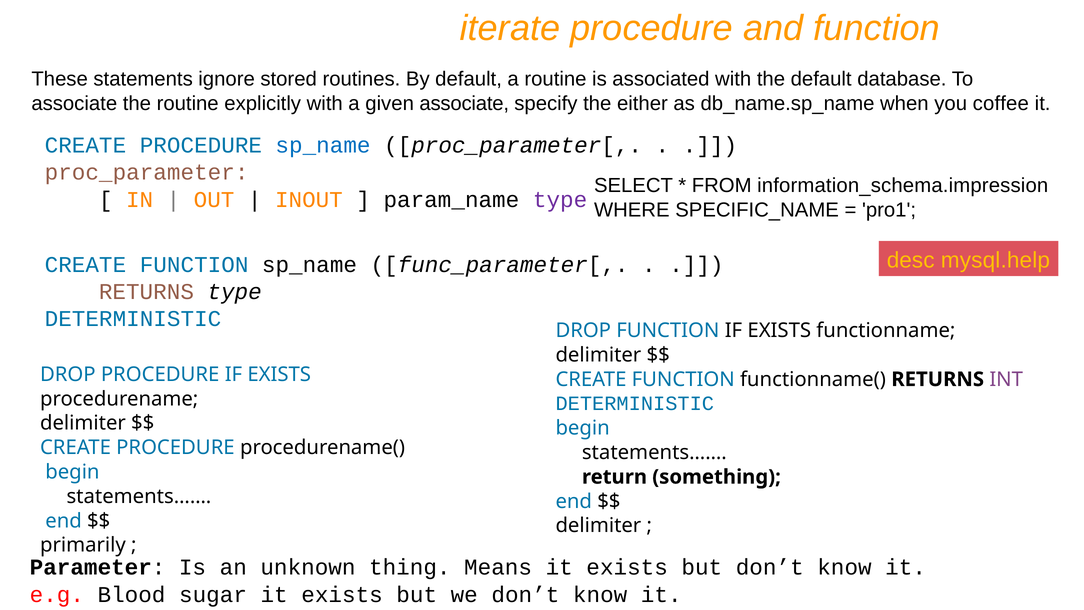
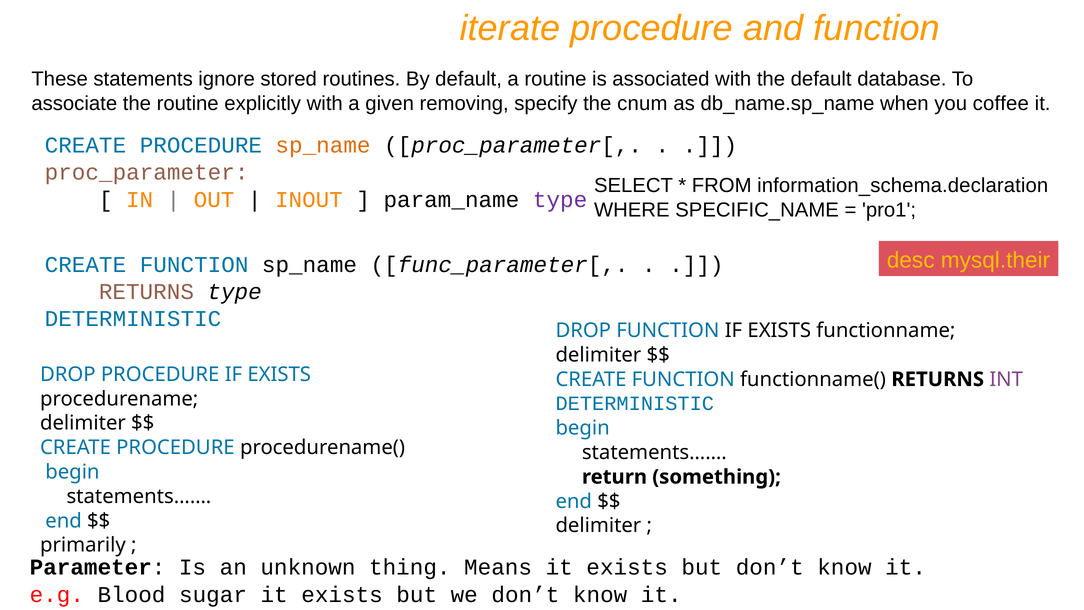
given associate: associate -> removing (464, 104)
either: either -> cnum (642, 104)
sp_name colour: blue -> orange (323, 145)
information_schema.impression: information_schema.impression -> information_schema.declaration (903, 186)
mysql.help: mysql.help -> mysql.their (995, 260)
